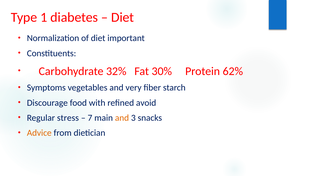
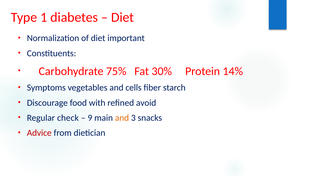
32%: 32% -> 75% (116, 71)
62%: 62% -> 14% (233, 71)
very: very -> cells (134, 88)
stress: stress -> check (68, 118)
7: 7 -> 9 (90, 118)
Advice colour: orange -> red (39, 133)
